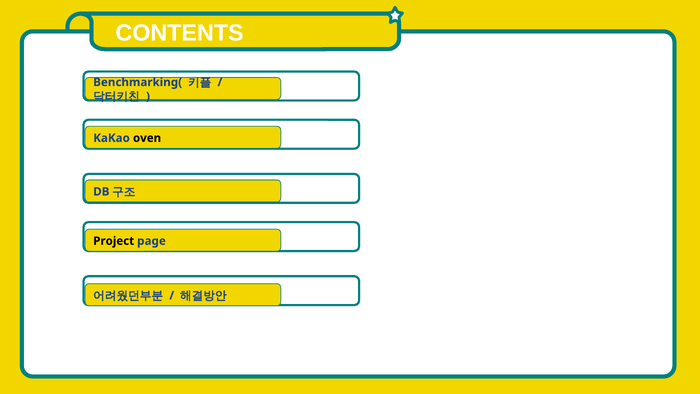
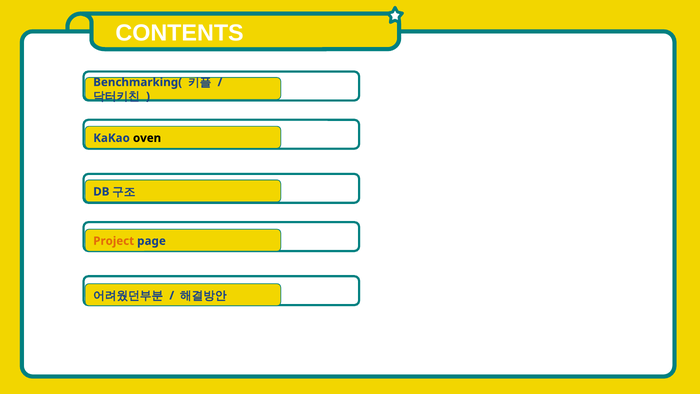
Project colour: black -> orange (114, 241)
